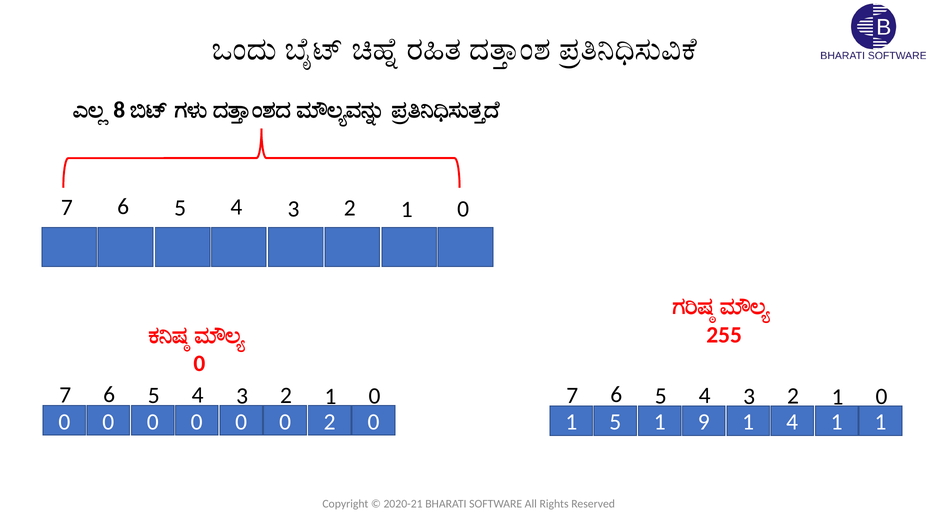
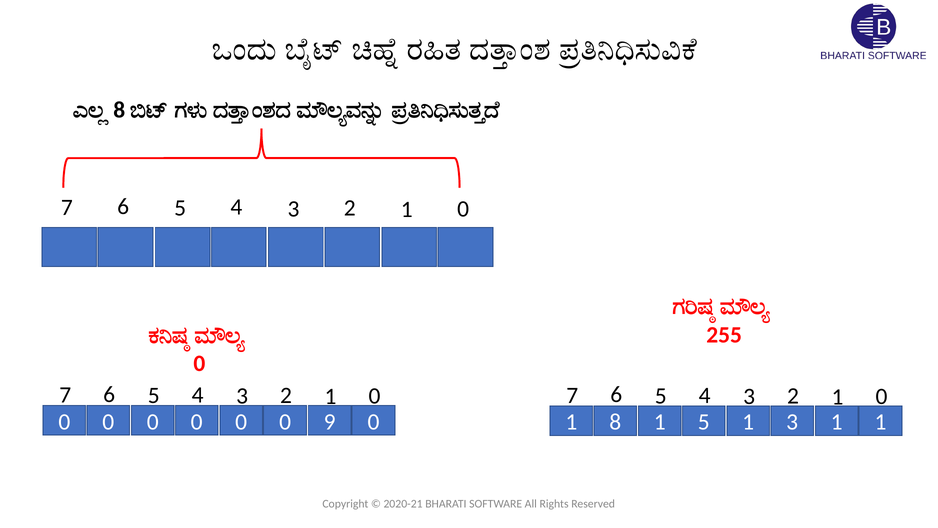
0 2: 2 -> 9 (330, 422)
1 5: 5 -> 8 (615, 422)
1 9: 9 -> 5 (704, 422)
1 4: 4 -> 3 (792, 422)
